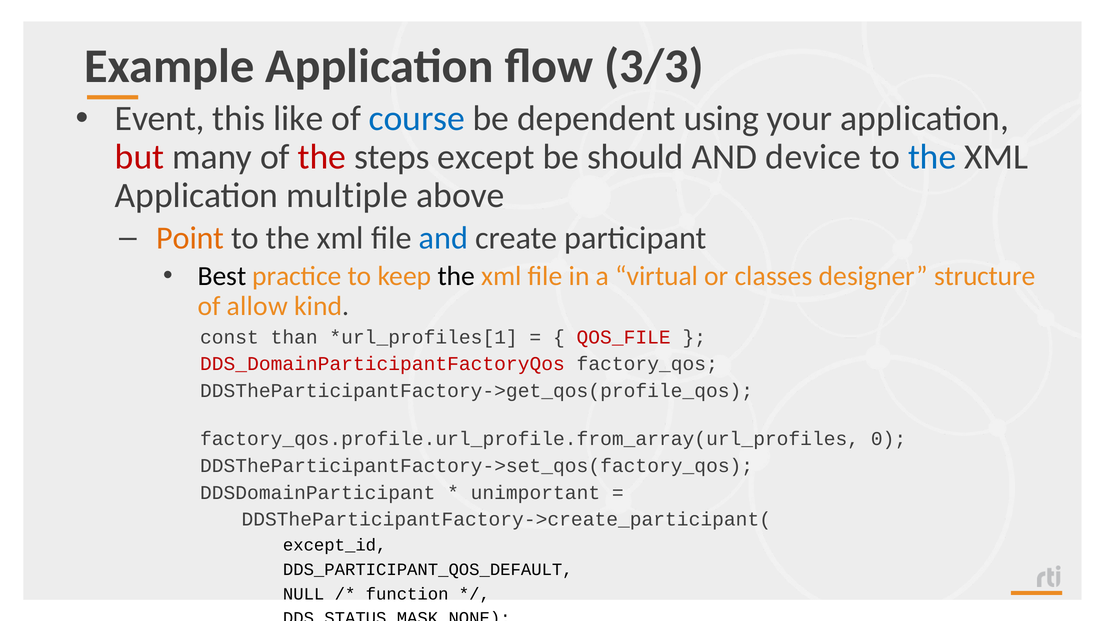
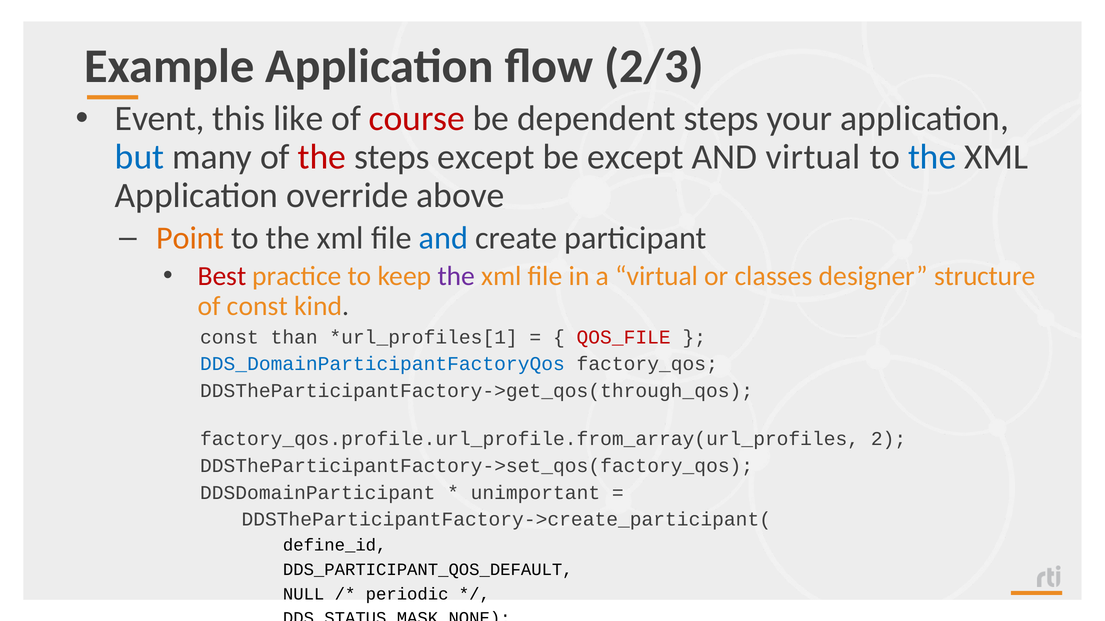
3/3: 3/3 -> 2/3 (654, 66)
course colour: blue -> red (417, 119)
dependent using: using -> steps (721, 119)
but colour: red -> blue (140, 157)
be should: should -> except (635, 157)
AND device: device -> virtual (813, 157)
multiple: multiple -> override (347, 196)
Best colour: black -> red (222, 276)
the colour: black -> purple (456, 276)
of allow: allow -> const (257, 306)
DDS_DomainParticipantFactoryQos colour: red -> blue (382, 364)
DDSTheParticipantFactory->get_qos(profile_qos: DDSTheParticipantFactory->get_qos(profile_qos -> DDSTheParticipantFactory->get_qos(through_qos (477, 391)
0: 0 -> 2 (889, 439)
except_id: except_id -> define_id (335, 546)
function: function -> periodic (407, 594)
